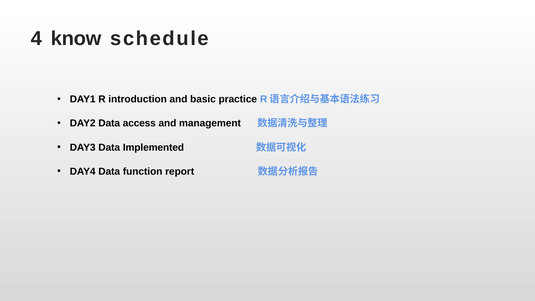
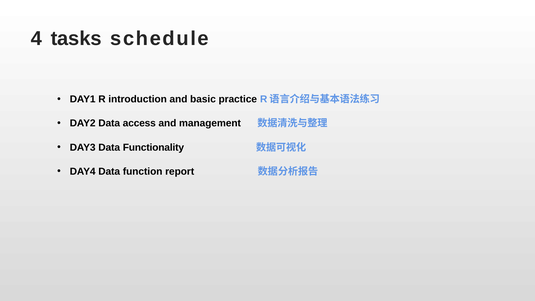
know: know -> tasks (76, 39)
Implemented: Implemented -> Functionality (153, 147)
